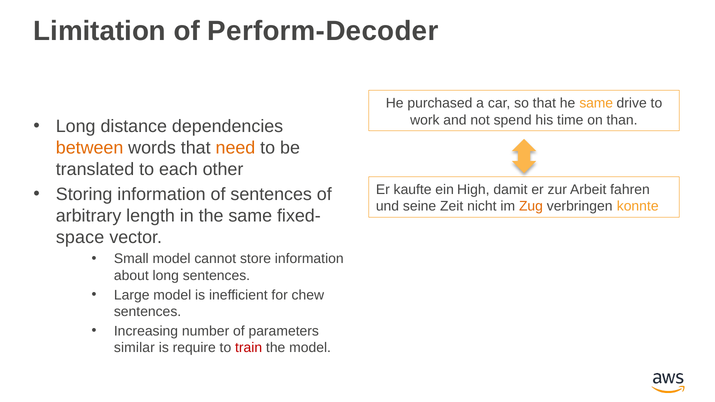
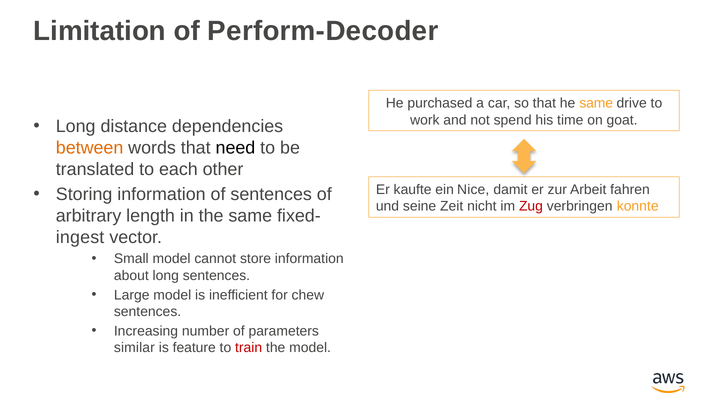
than: than -> goat (622, 120)
need colour: orange -> black (235, 148)
High: High -> Nice (473, 190)
Zug colour: orange -> red (531, 206)
space: space -> ingest (80, 237)
require: require -> feature (194, 348)
